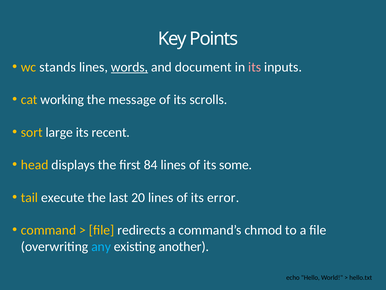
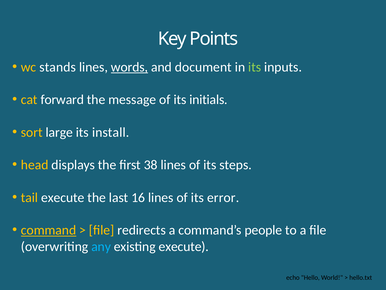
its colour: pink -> light green (255, 67)
working: working -> forward (62, 100)
scrolls: scrolls -> initials (209, 100)
recent: recent -> install (111, 132)
84: 84 -> 38 (151, 165)
some: some -> steps (236, 165)
20: 20 -> 16 (138, 197)
command underline: none -> present (49, 230)
chmod: chmod -> people (263, 230)
existing another: another -> execute (184, 246)
